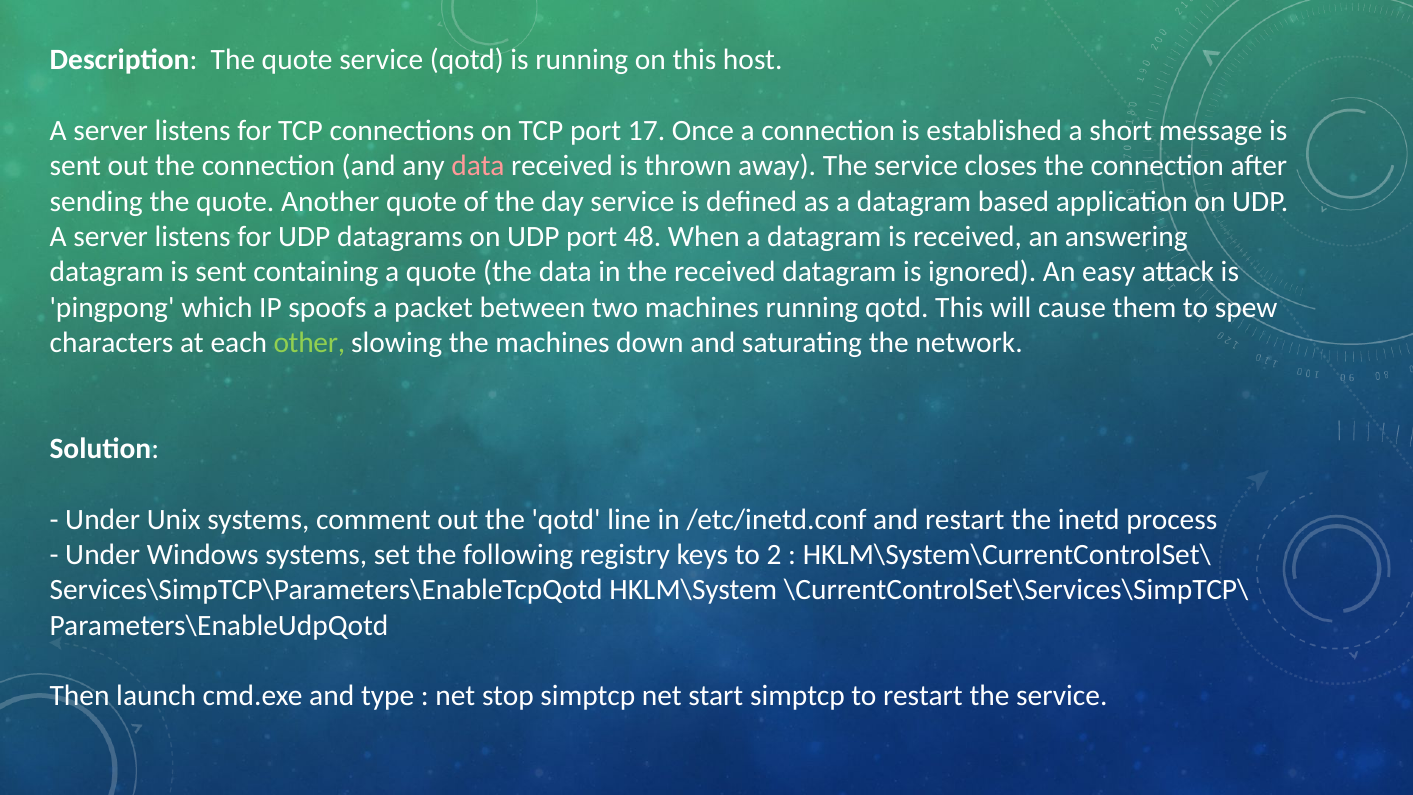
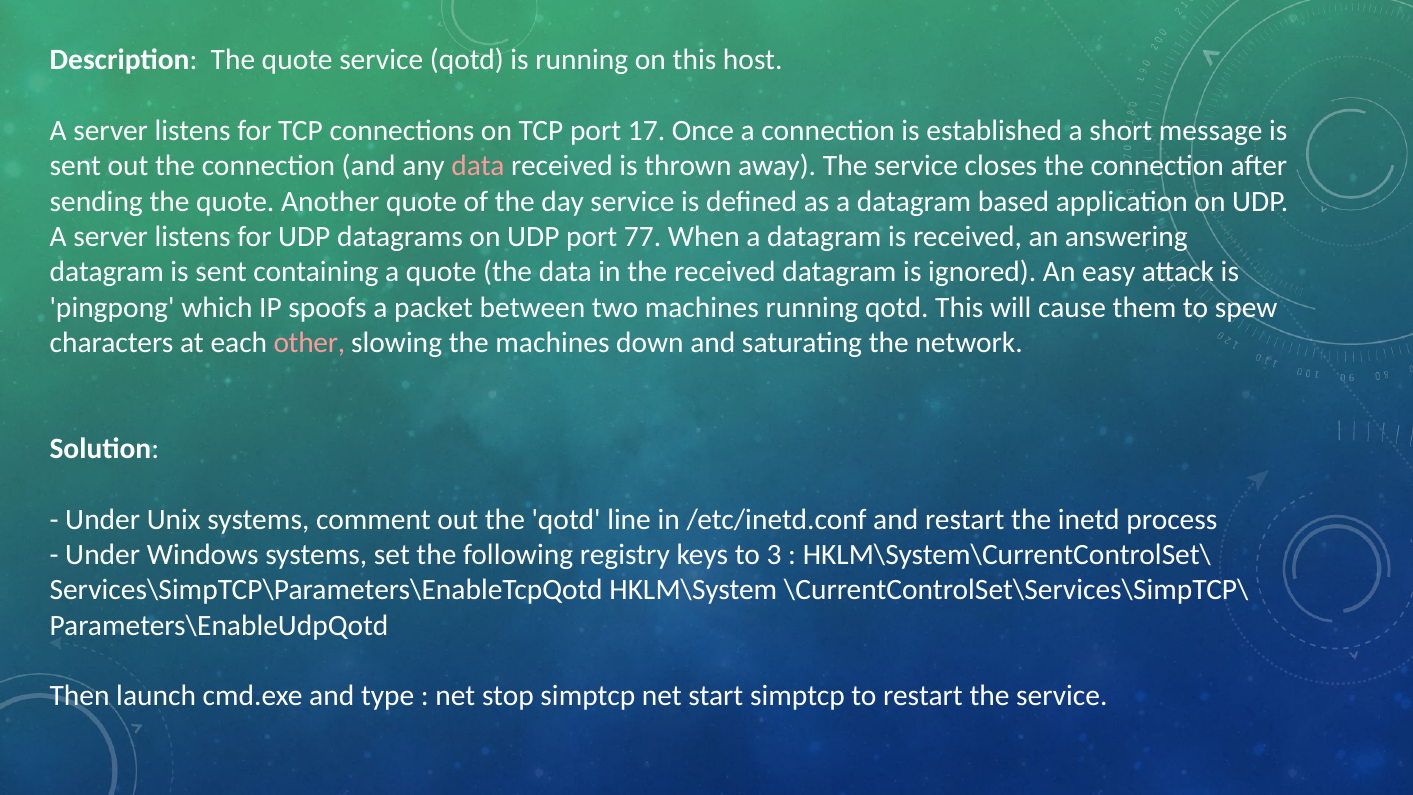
48: 48 -> 77 (643, 237)
other colour: light green -> pink (309, 343)
2: 2 -> 3 (774, 555)
